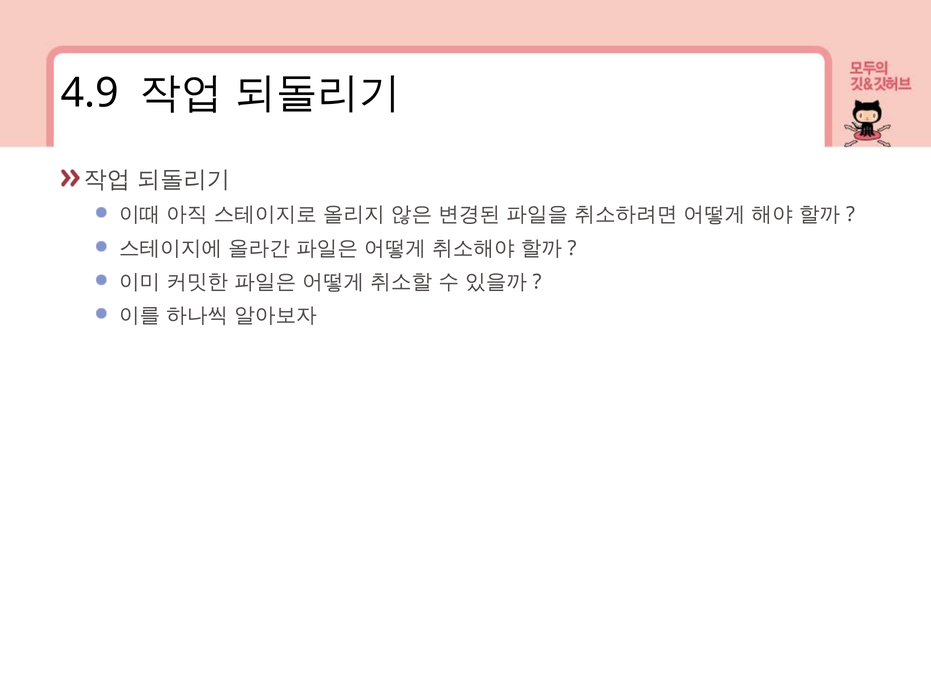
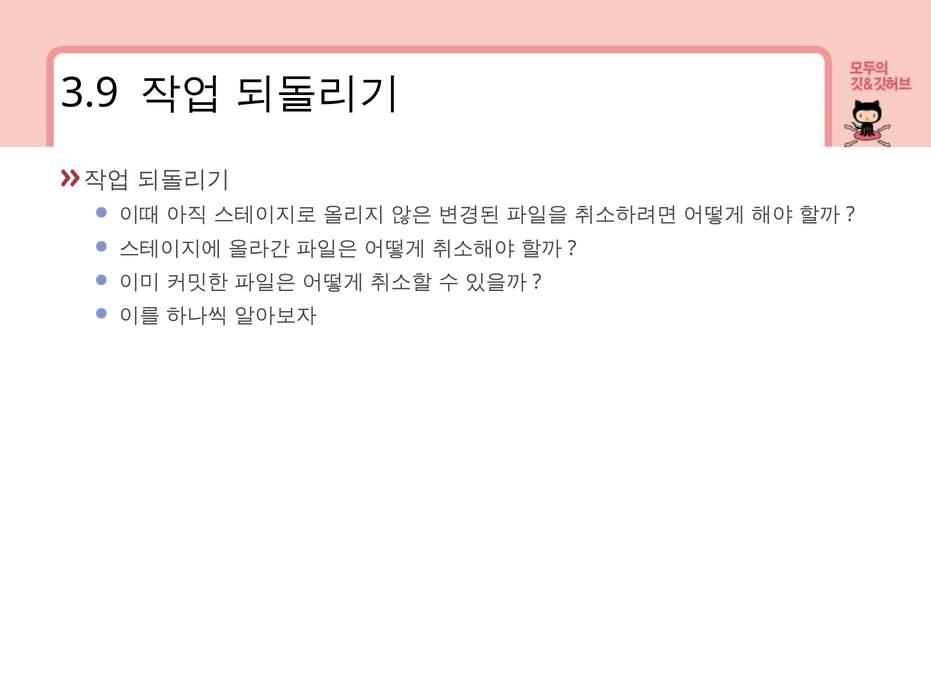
4.9: 4.9 -> 3.9 (90, 93)
